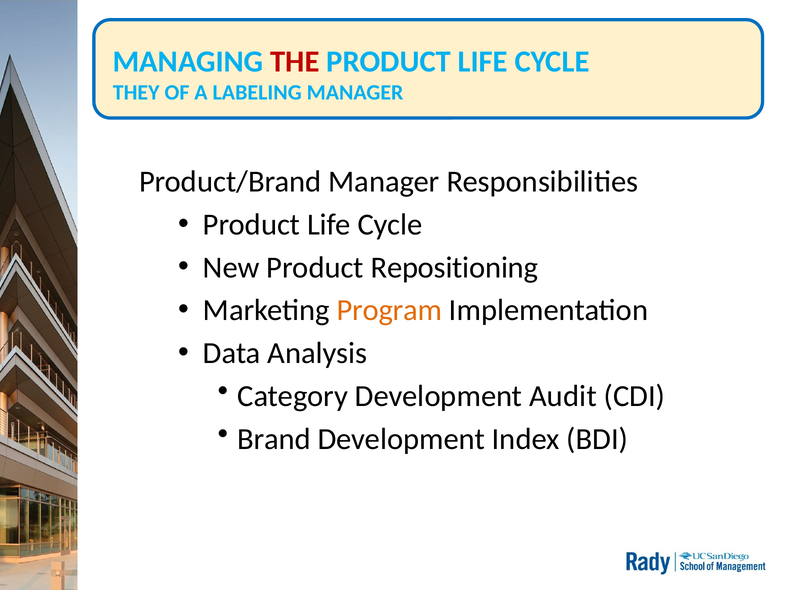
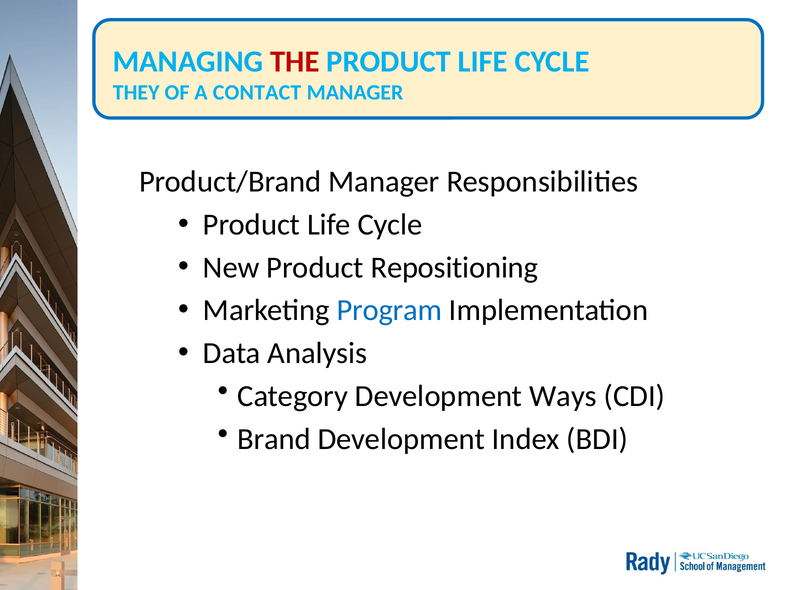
LABELING: LABELING -> CONTACT (257, 93)
Program colour: orange -> blue (389, 310)
Audit: Audit -> Ways (563, 396)
